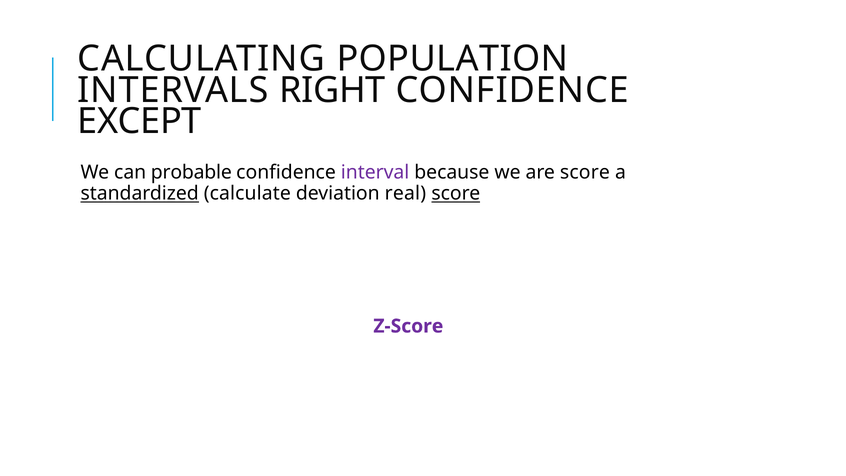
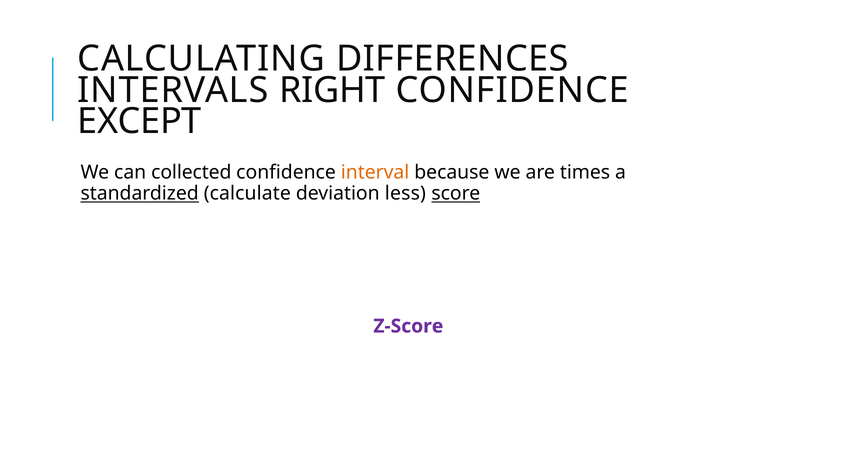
POPULATION: POPULATION -> DIFFERENCES (452, 59)
probable: probable -> collected (191, 172)
interval colour: purple -> orange (375, 172)
are score: score -> times (585, 172)
real: real -> less (405, 193)
